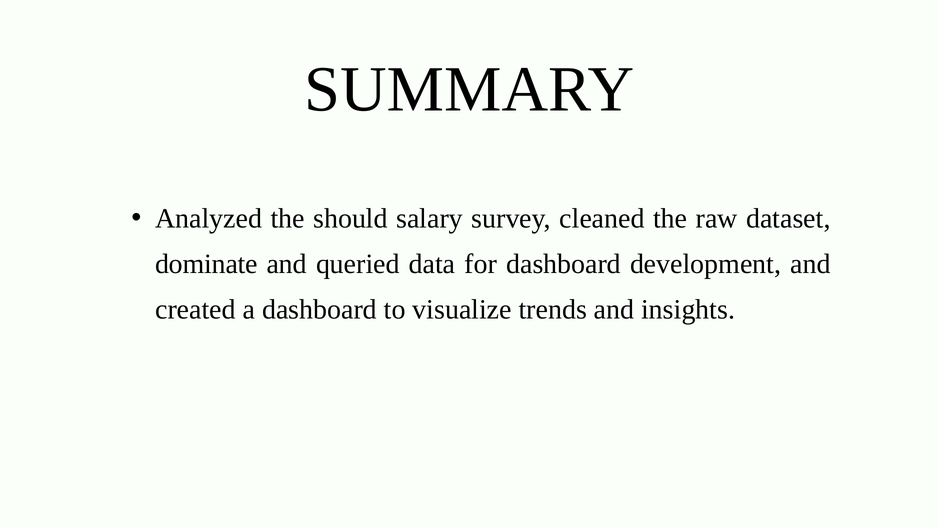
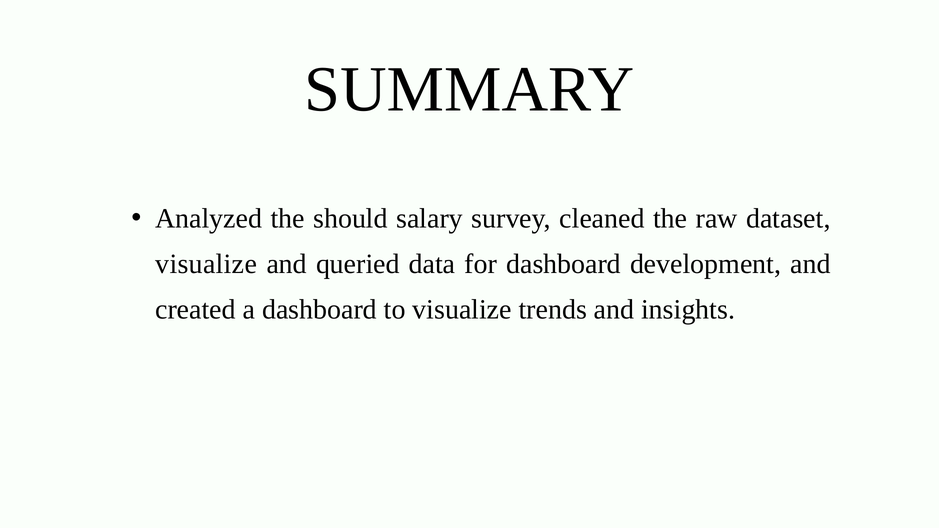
dominate: dominate -> visualize (206, 264)
